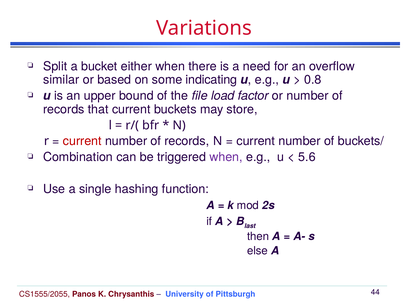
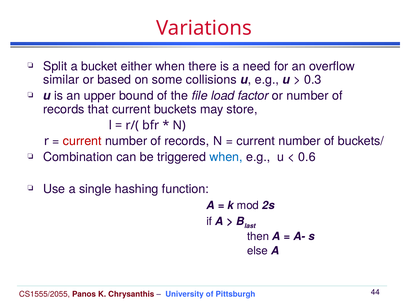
indicating: indicating -> collisions (211, 80)
0.8: 0.8 -> 0.3 (313, 80)
when colour: purple -> blue (226, 157)
5.6: 5.6 -> 0.6 (307, 157)
